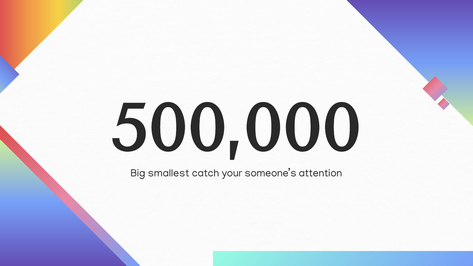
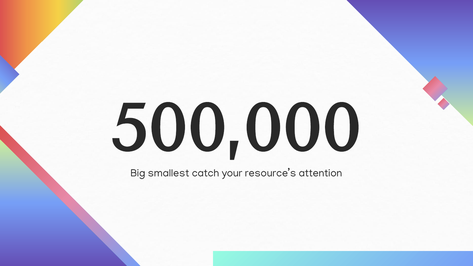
someone’s: someone’s -> resource’s (271, 173)
